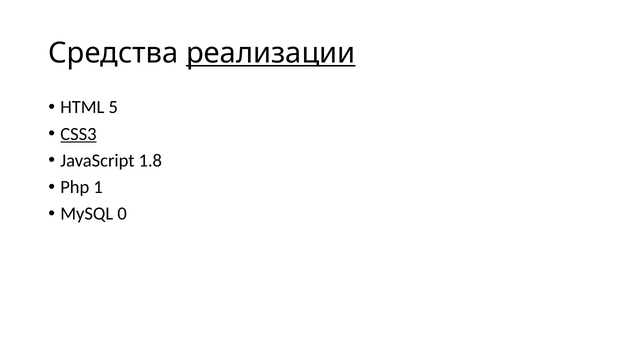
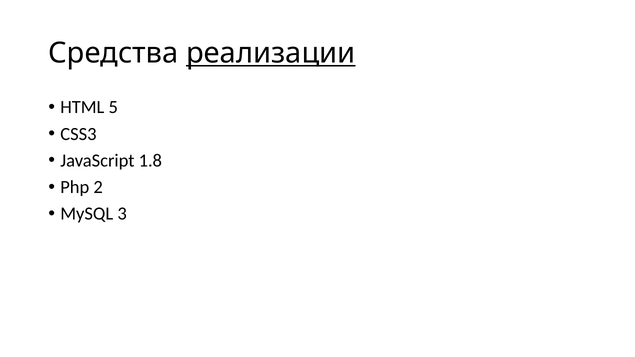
CSS3 underline: present -> none (78, 134)
1: 1 -> 2 (98, 187)
0: 0 -> 3 (122, 214)
